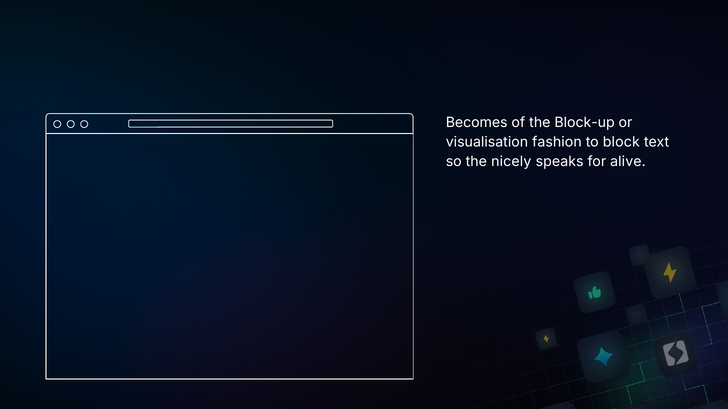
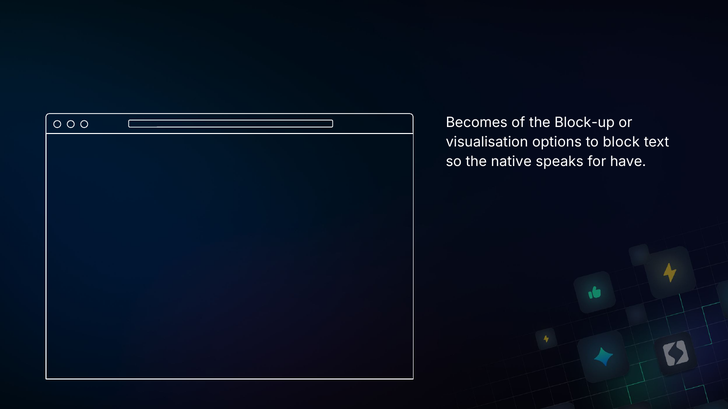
fashion: fashion -> options (557, 142)
nicely: nicely -> native (511, 162)
alive: alive -> have (628, 162)
